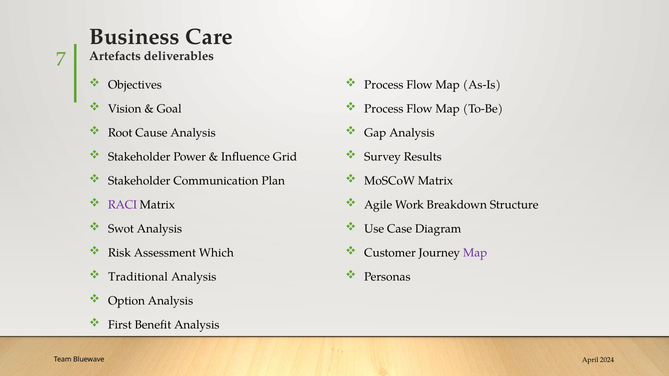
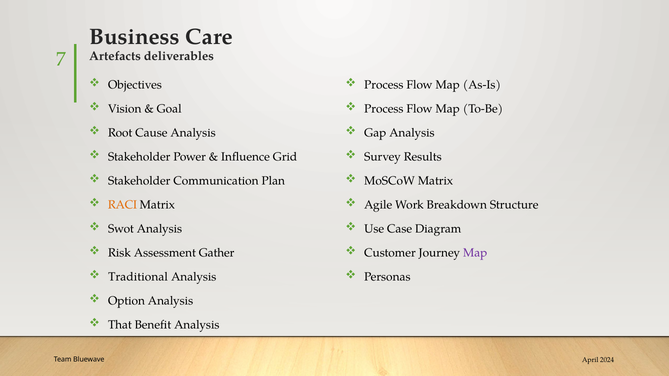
RACI colour: purple -> orange (122, 205)
Which: Which -> Gather (217, 253)
First: First -> That (120, 325)
